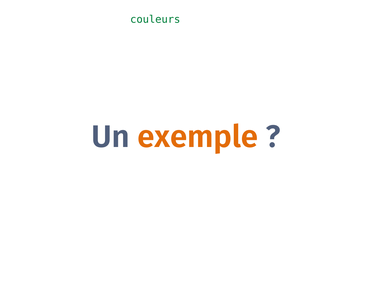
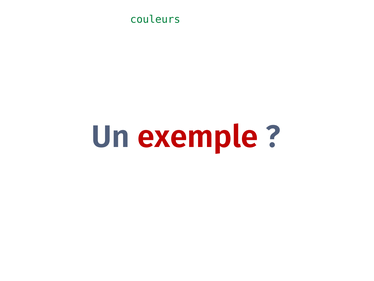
exemple colour: orange -> red (198, 136)
